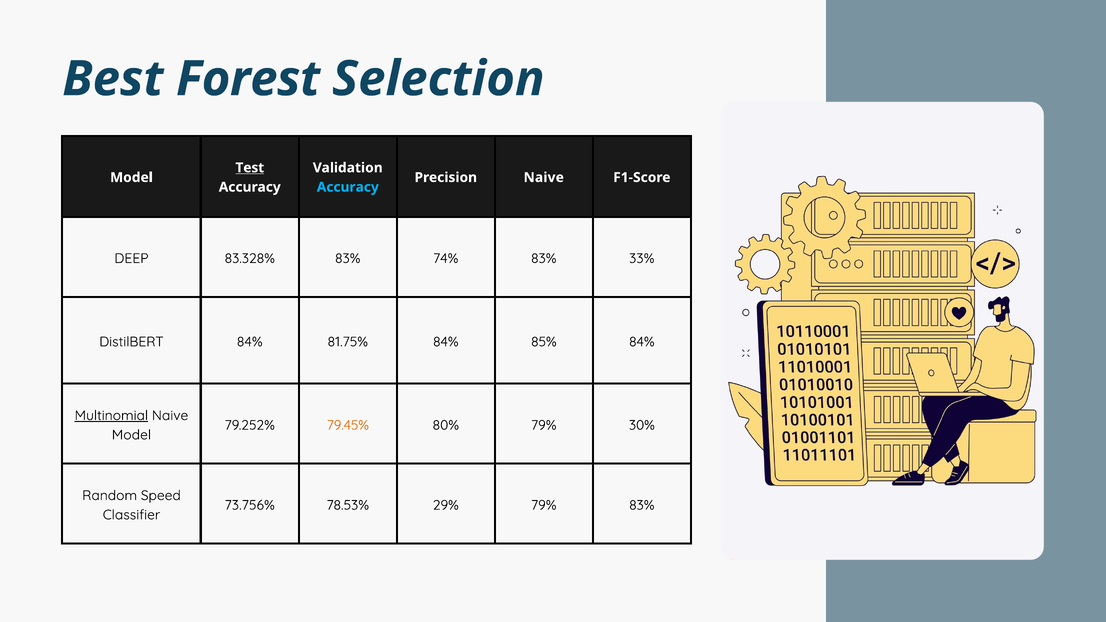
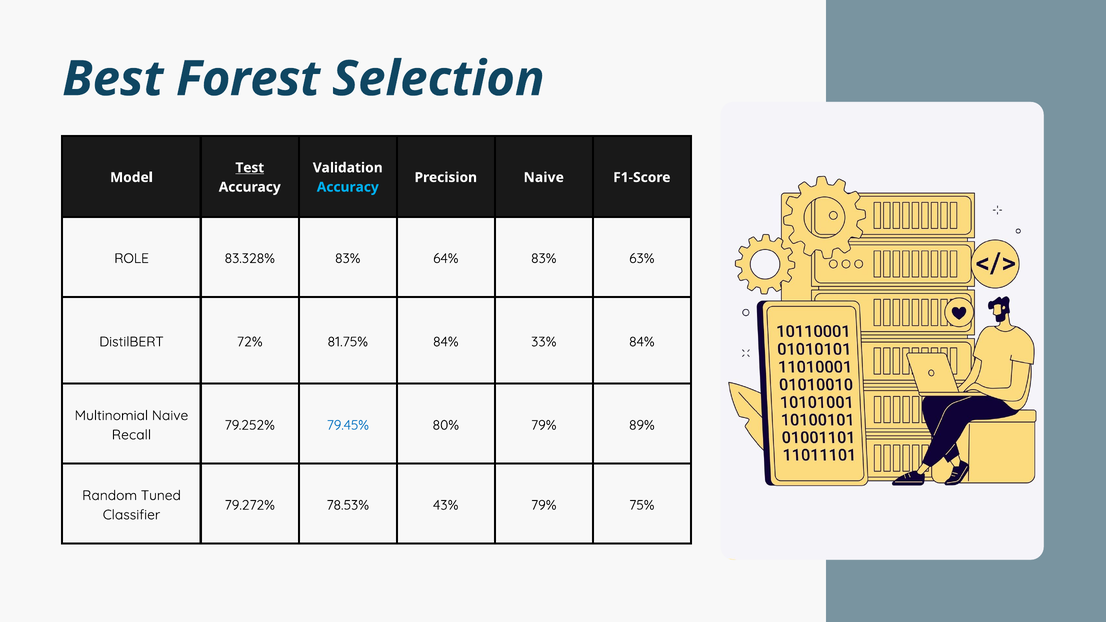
DEEP: DEEP -> ROLE (132, 258)
74%: 74% -> 64% (446, 258)
33%: 33% -> 63% (642, 258)
DistilBERT 84%: 84% -> 72% (250, 342)
85%: 85% -> 33% (544, 342)
Multinomial underline: present -> none (111, 416)
79.45% colour: orange -> blue (348, 425)
30%: 30% -> 89% (642, 425)
Model: Model -> Recall (131, 435)
Speed: Speed -> Tuned (161, 496)
73.756%: 73.756% -> 79.272% (250, 505)
29%: 29% -> 43% (446, 505)
79% 83%: 83% -> 75% (642, 505)
